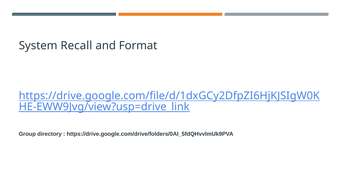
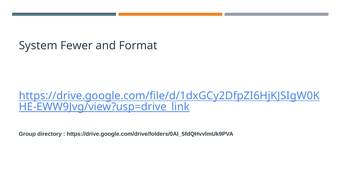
Recall: Recall -> Fewer (76, 46)
